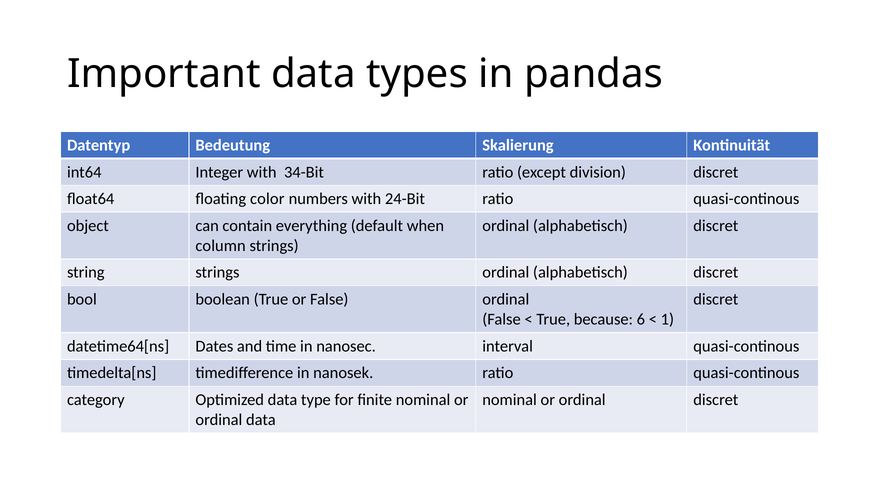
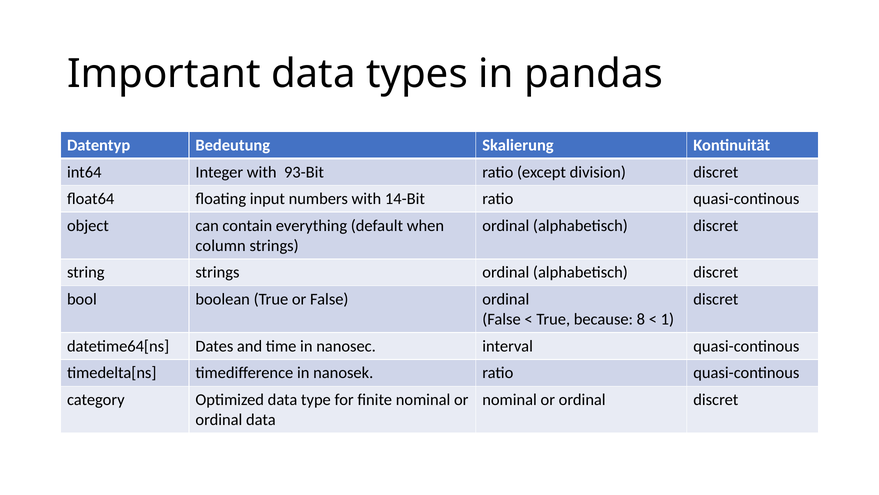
34-Bit: 34-Bit -> 93-Bit (304, 172)
color: color -> input (267, 199)
24-Bit: 24-Bit -> 14-Bit (405, 199)
6: 6 -> 8 (641, 319)
